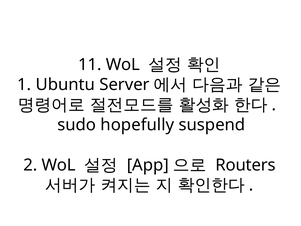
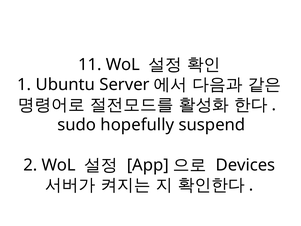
Routers: Routers -> Devices (245, 165)
